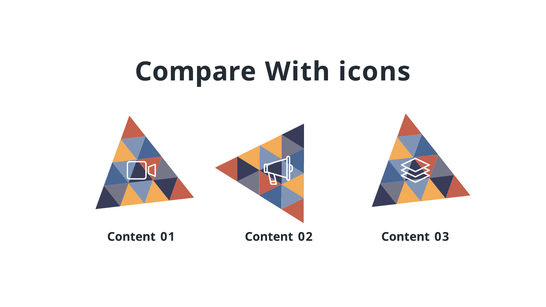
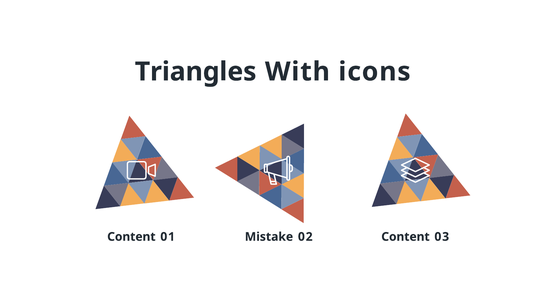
Compare: Compare -> Triangles (196, 72)
01 Content: Content -> Mistake (269, 237)
